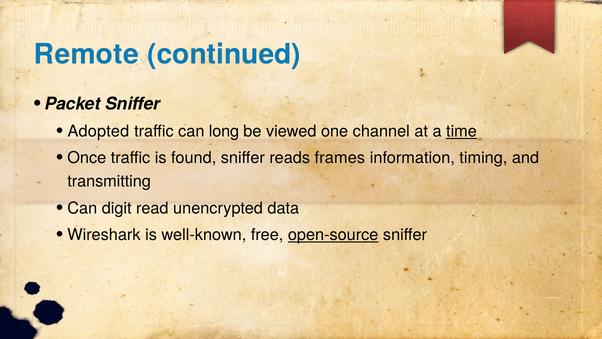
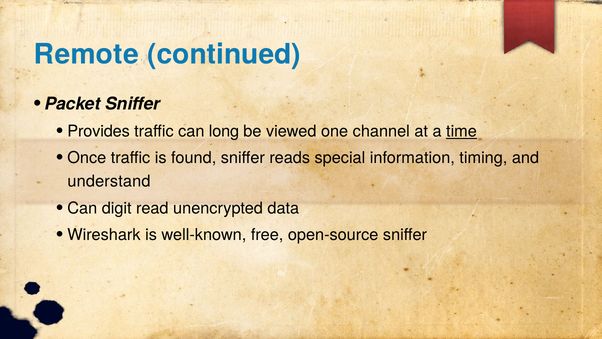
Adopted: Adopted -> Provides (99, 131)
frames: frames -> special (340, 158)
transmitting: transmitting -> understand (109, 181)
open-source underline: present -> none (333, 235)
